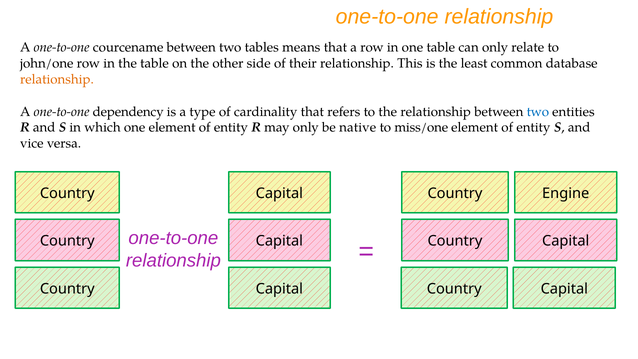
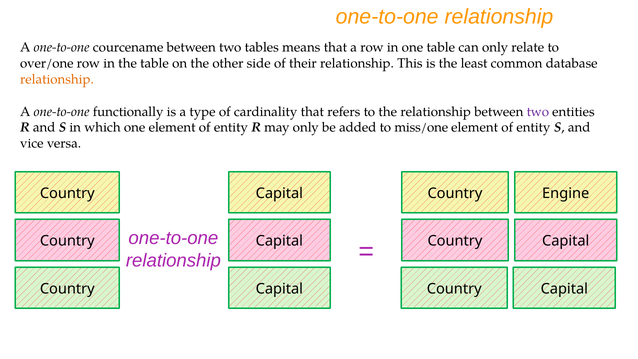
john/one: john/one -> over/one (47, 63)
dependency: dependency -> functionally (128, 112)
two colour: blue -> purple (538, 112)
native: native -> added (358, 128)
